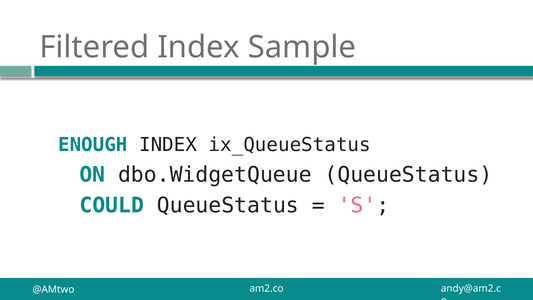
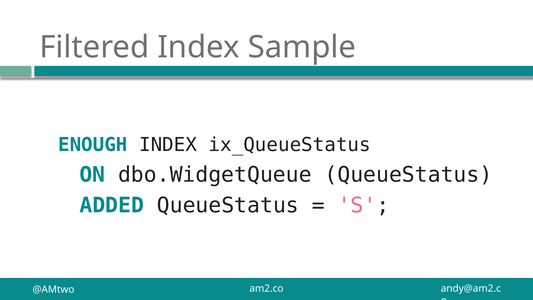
COULD: COULD -> ADDED (112, 205)
